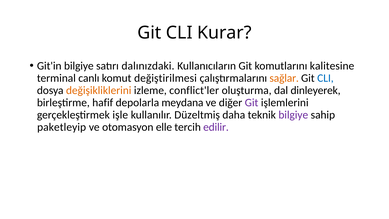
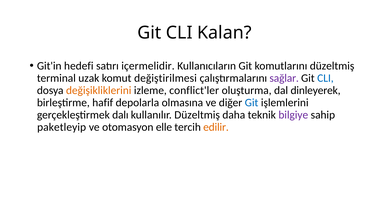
Kurar: Kurar -> Kalan (224, 33)
Git'in bilgiye: bilgiye -> hedefi (79, 66)
dalınızdaki: dalınızdaki -> içermelidir (148, 66)
komutlarını kalitesine: kalitesine -> düzeltmiş (332, 66)
canlı: canlı -> uzak (89, 78)
sağlar colour: orange -> purple (284, 78)
meydana: meydana -> olmasına (182, 102)
Git colour: purple -> blue (252, 102)
işle: işle -> dalı (120, 115)
edilir colour: purple -> orange (216, 127)
